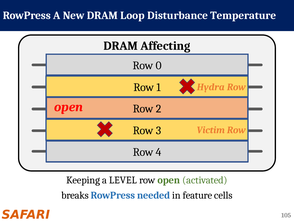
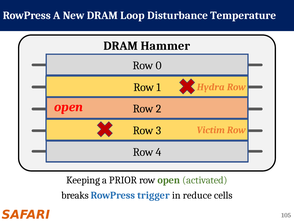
Affecting: Affecting -> Hammer (165, 46)
LEVEL: LEVEL -> PRIOR (123, 180)
needed: needed -> trigger (154, 195)
feature: feature -> reduce (197, 195)
